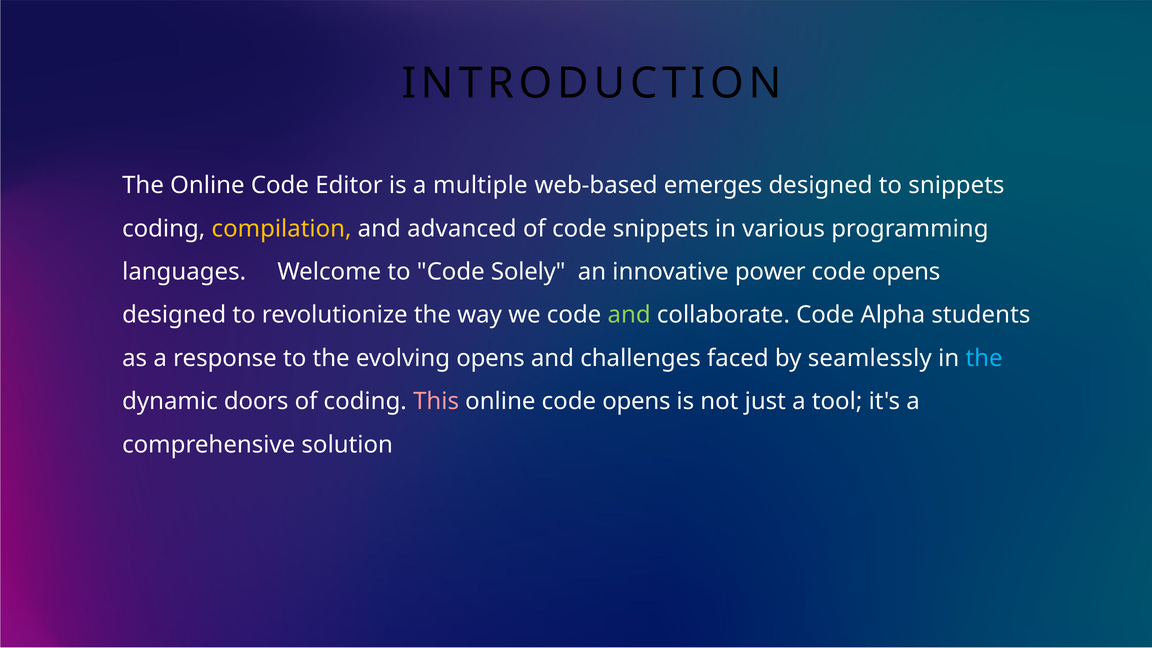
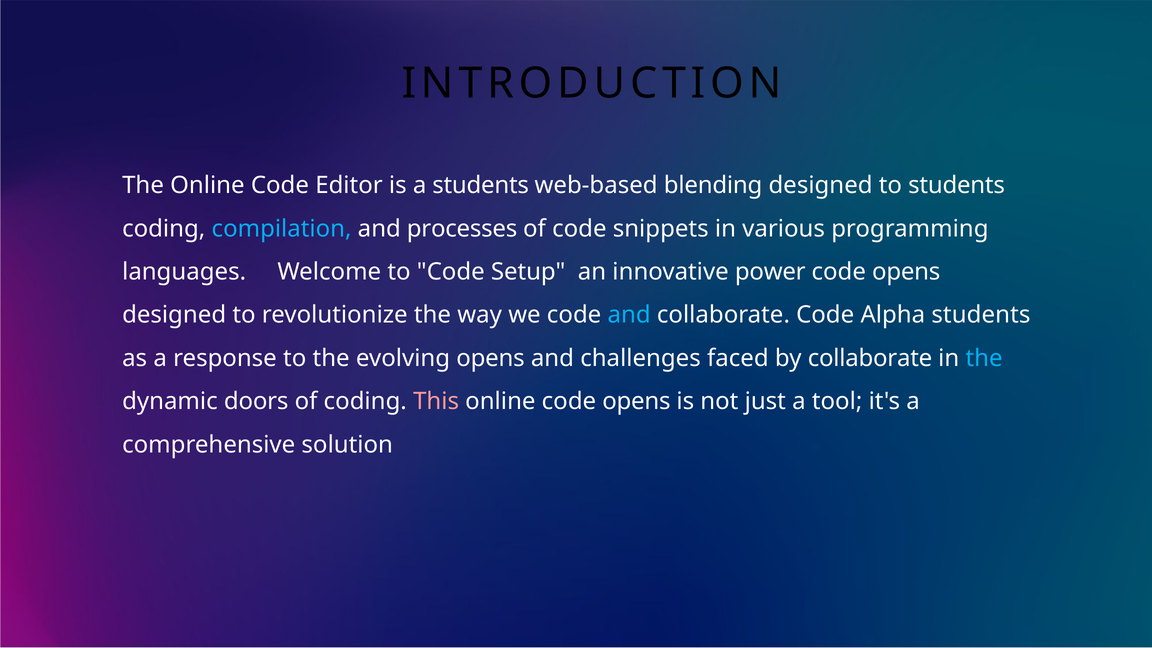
a multiple: multiple -> students (481, 185)
emerges: emerges -> blending (713, 185)
to snippets: snippets -> students (957, 185)
compilation colour: yellow -> light blue (282, 229)
advanced: advanced -> processes (462, 229)
Solely: Solely -> Setup (528, 272)
and colour: light green -> light blue (629, 315)
by seamlessly: seamlessly -> collaborate (870, 358)
